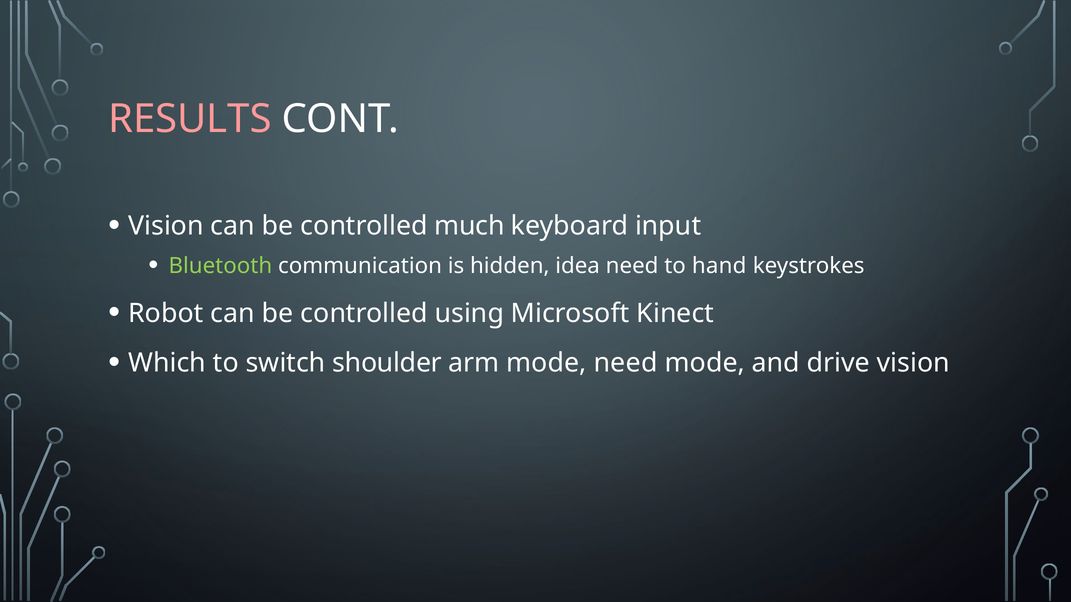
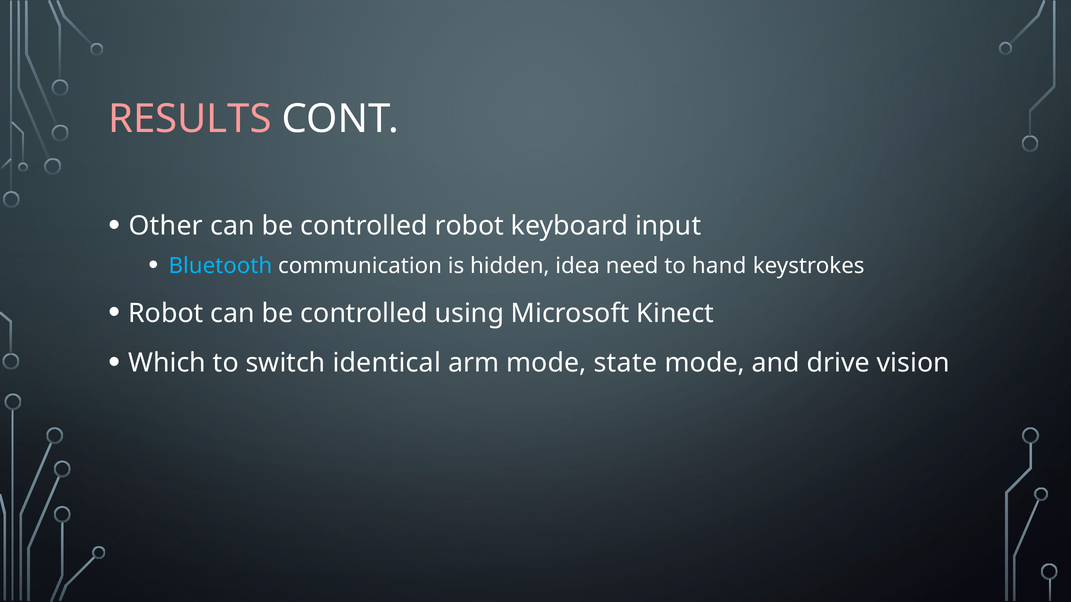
Vision: Vision -> Other (166, 226)
controlled much: much -> robot (469, 226)
Bluetooth colour: light green -> light blue (220, 266)
shoulder: shoulder -> identical (387, 363)
mode need: need -> state (626, 363)
